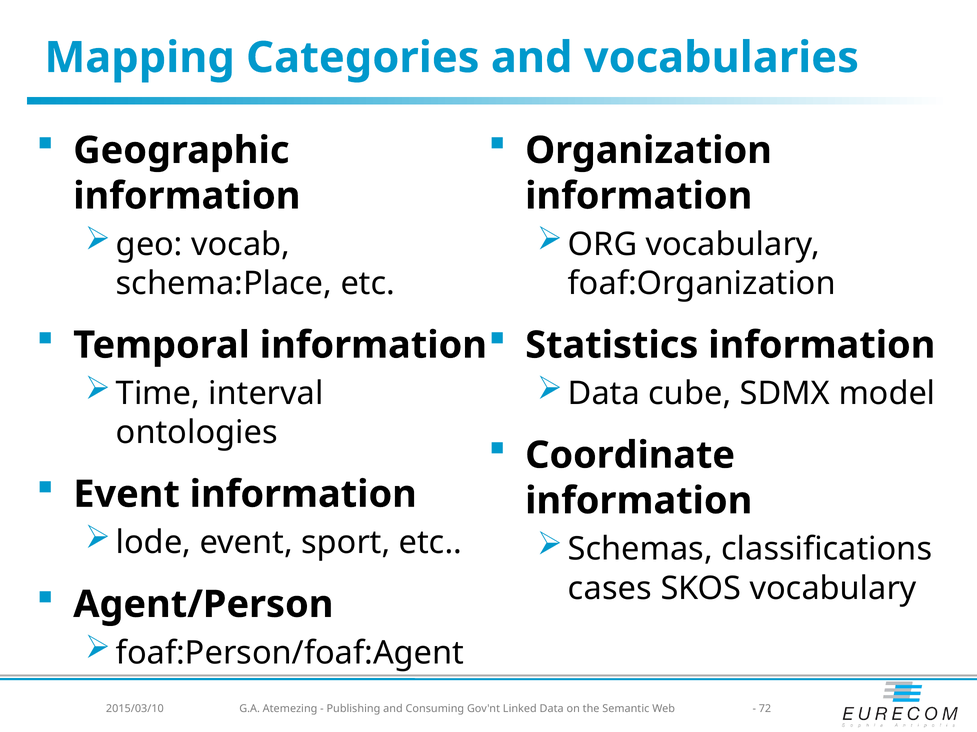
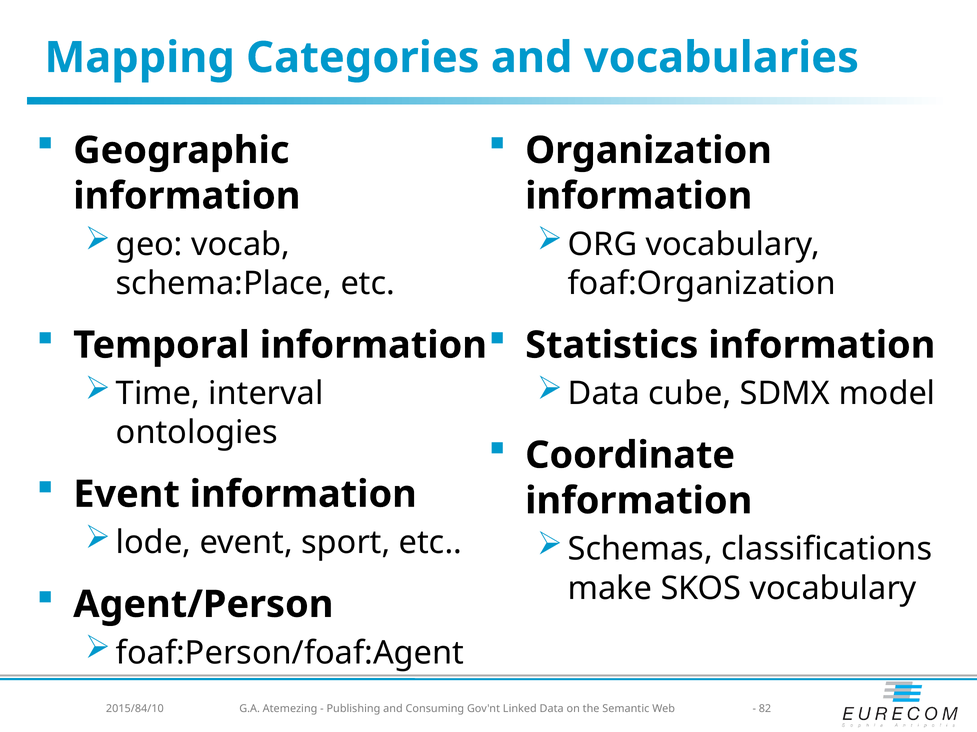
cases: cases -> make (610, 589)
2015/03/10: 2015/03/10 -> 2015/84/10 (135, 709)
72: 72 -> 82 (765, 709)
